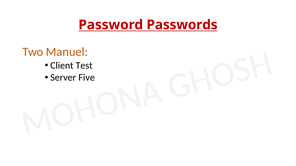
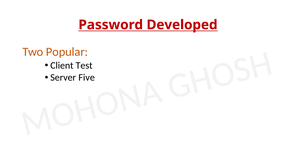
Passwords: Passwords -> Developed (182, 25)
Manuel: Manuel -> Popular (67, 52)
